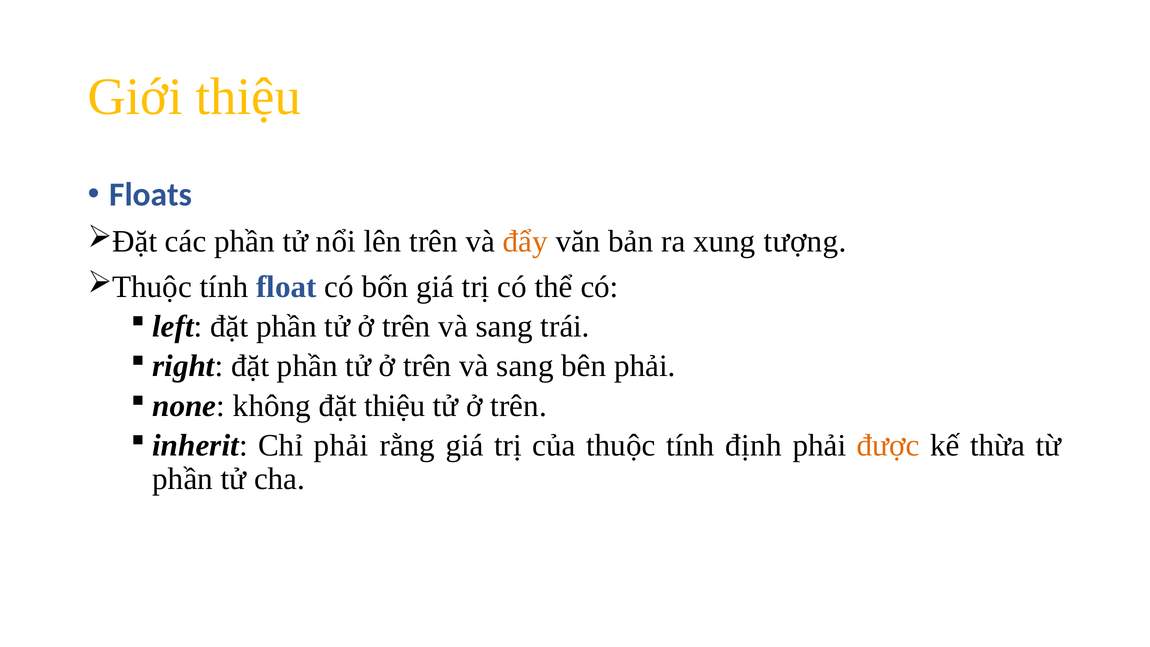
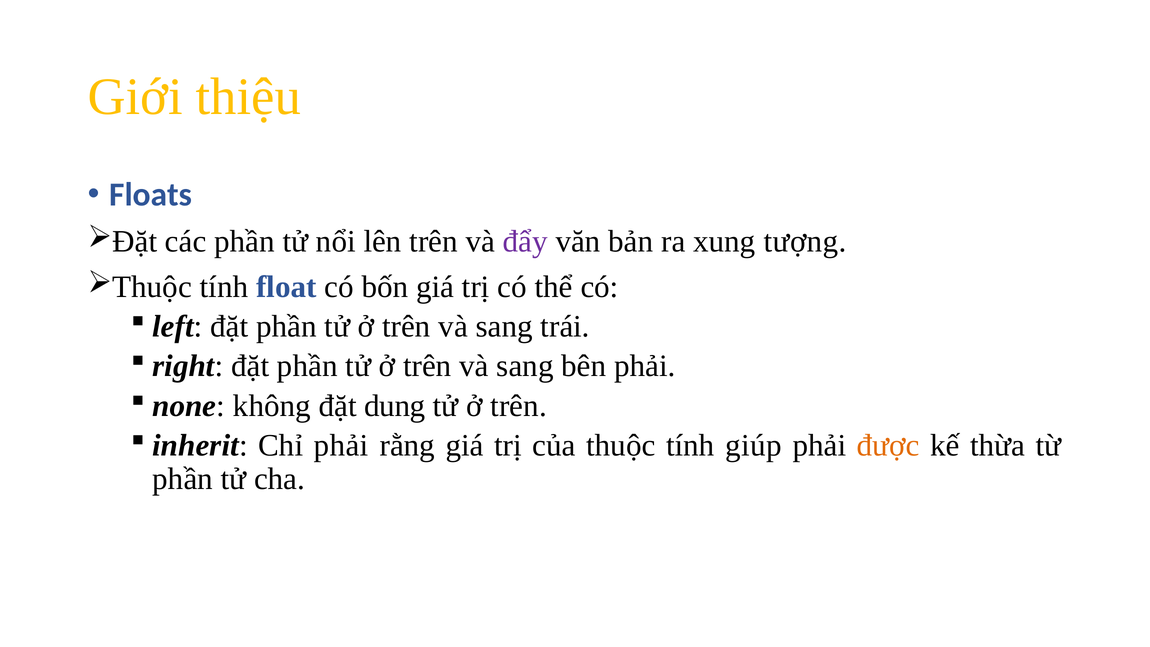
đẩy colour: orange -> purple (525, 241)
đặt thiệu: thiệu -> dung (395, 406)
định: định -> giúp (753, 445)
